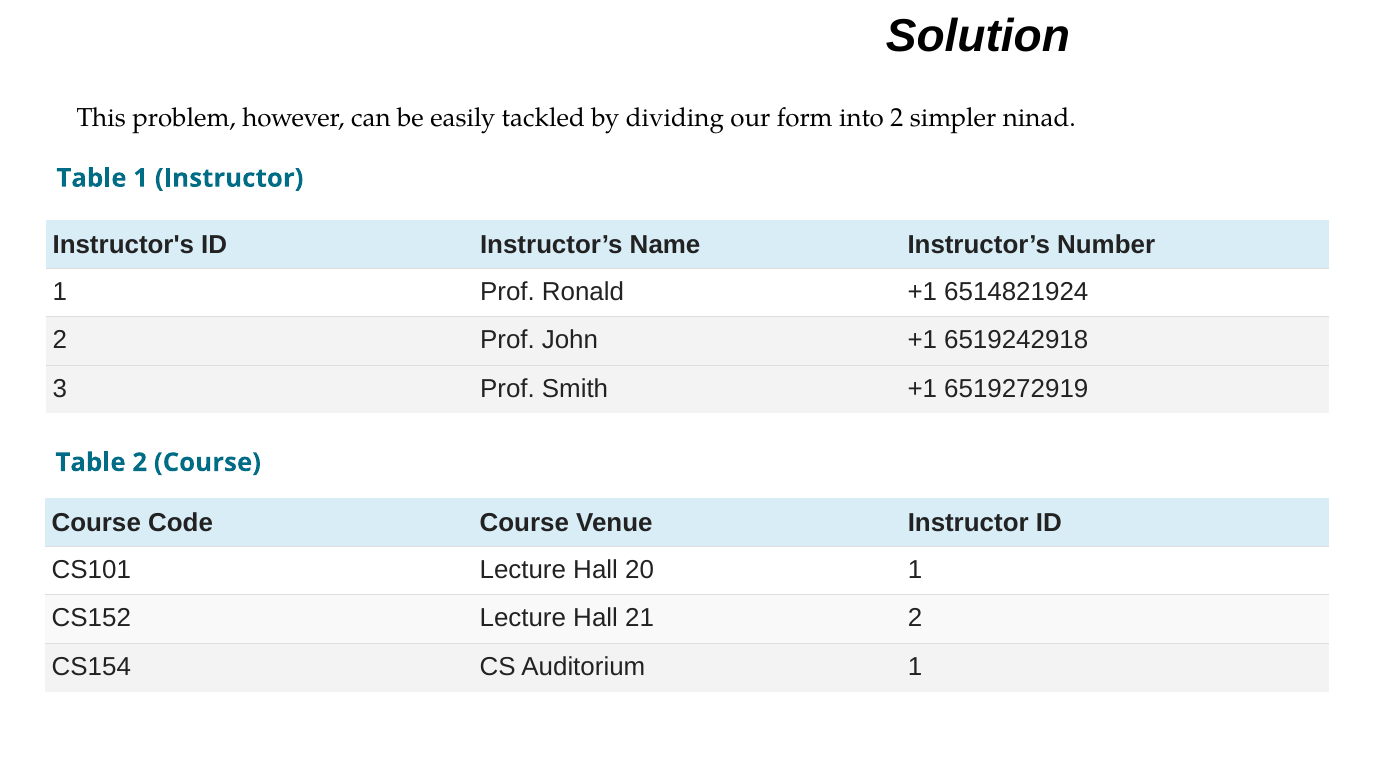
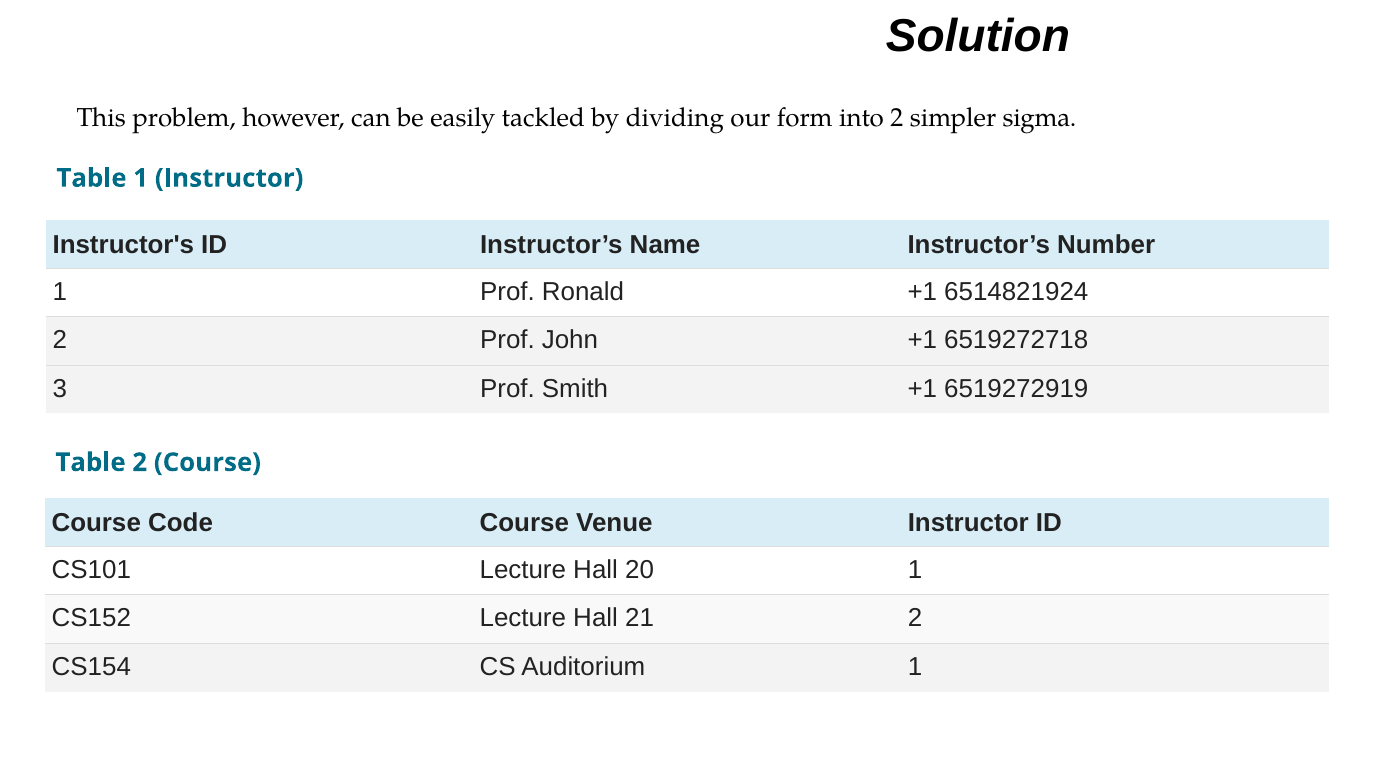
ninad: ninad -> sigma (1040, 118)
6519242918: 6519242918 -> 6519272718 (1016, 340)
